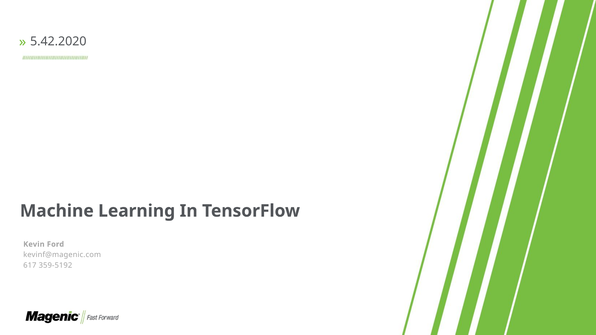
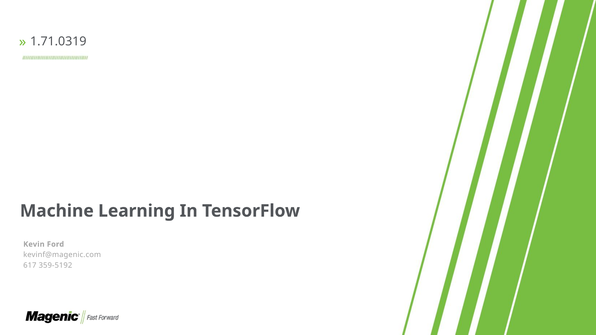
5.42.2020: 5.42.2020 -> 1.71.0319 (58, 42)
